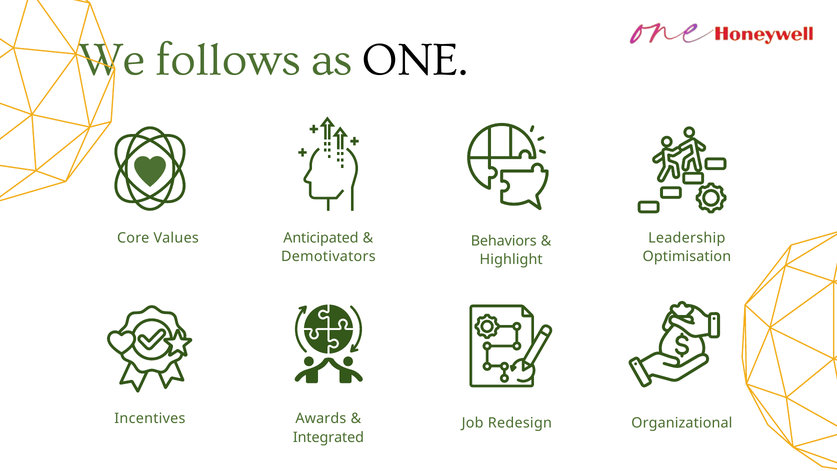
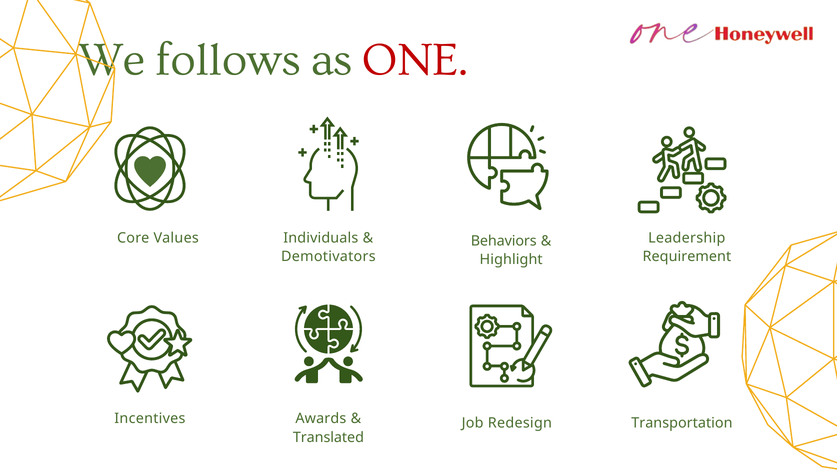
ONE colour: black -> red (415, 60)
Anticipated: Anticipated -> Individuals (321, 238)
Optimisation: Optimisation -> Requirement (687, 257)
Organizational: Organizational -> Transportation (682, 423)
Integrated: Integrated -> Translated (328, 437)
